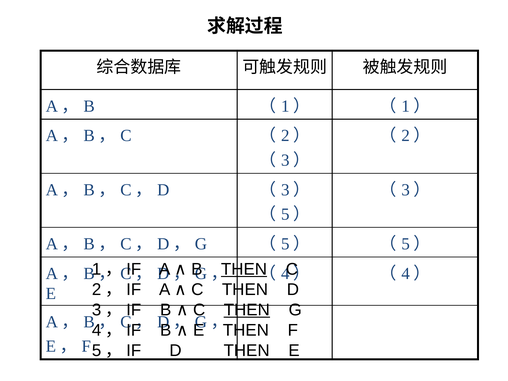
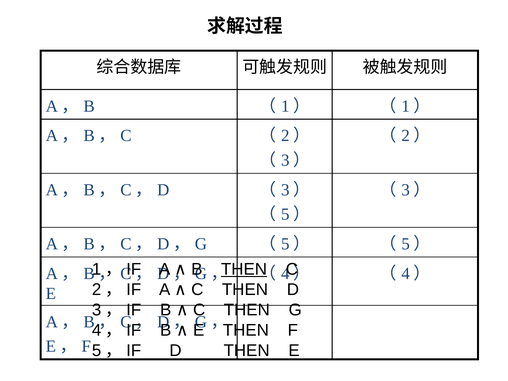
THEN underline: present -> none (247, 310)
